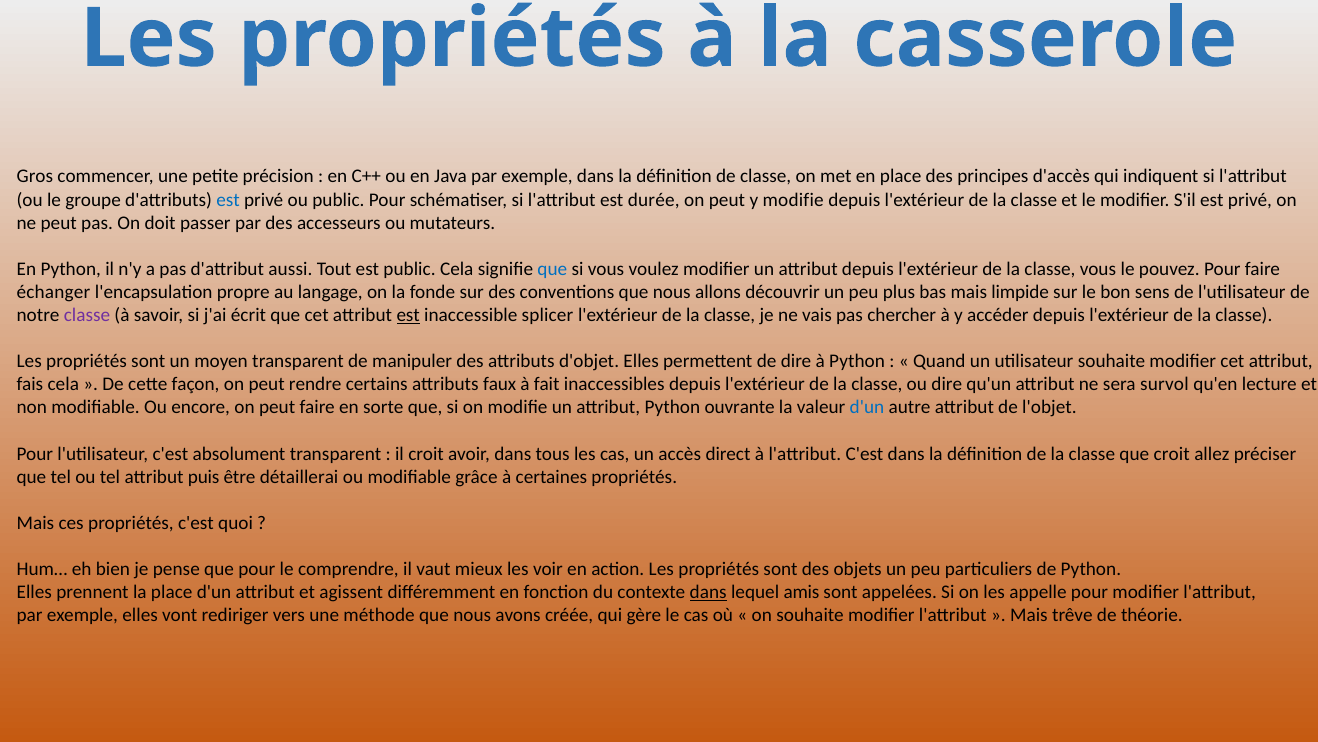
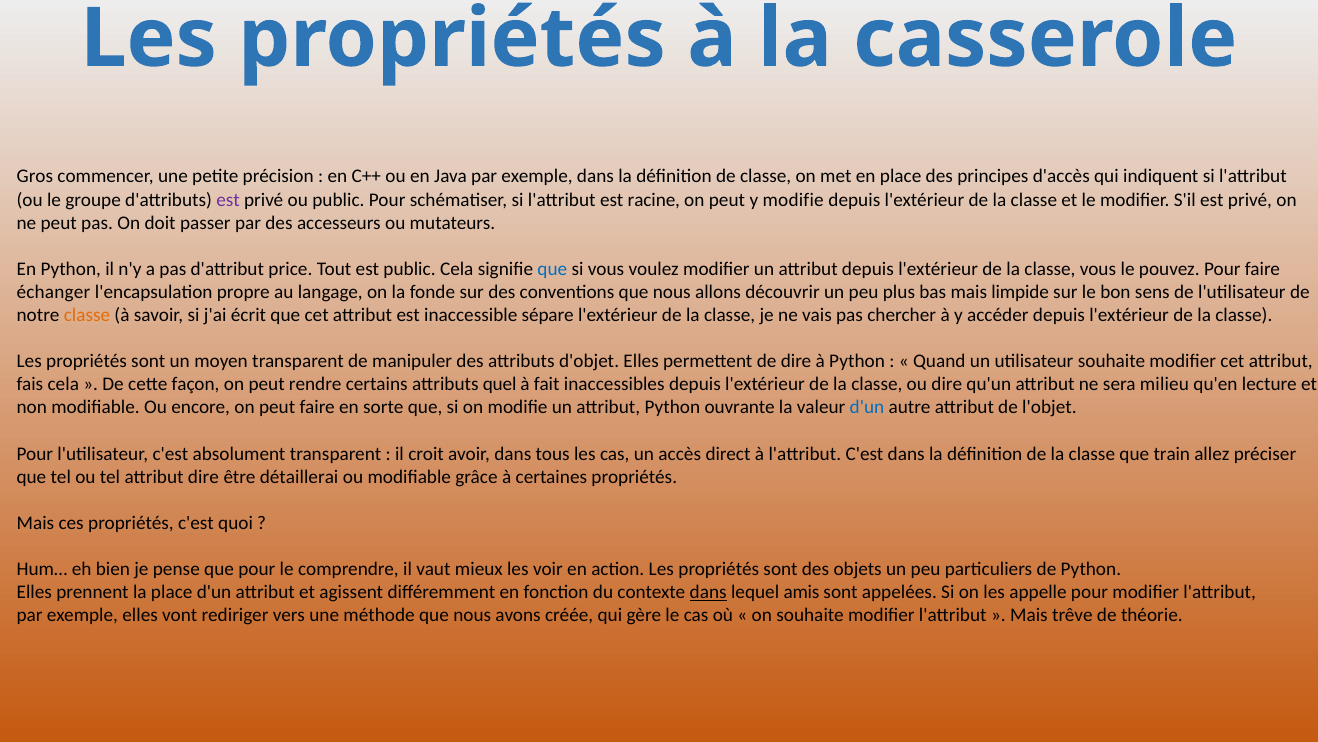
est colour: blue -> purple (228, 199)
durée: durée -> racine (654, 199)
aussi: aussi -> price (290, 269)
classe colour: purple -> orange (87, 315)
est underline: present -> none (408, 315)
splicer: splicer -> sépare (548, 315)
faux: faux -> quel (500, 384)
survol: survol -> milieu (1164, 384)
que croit: croit -> train (1172, 453)
attribut puis: puis -> dire (203, 476)
